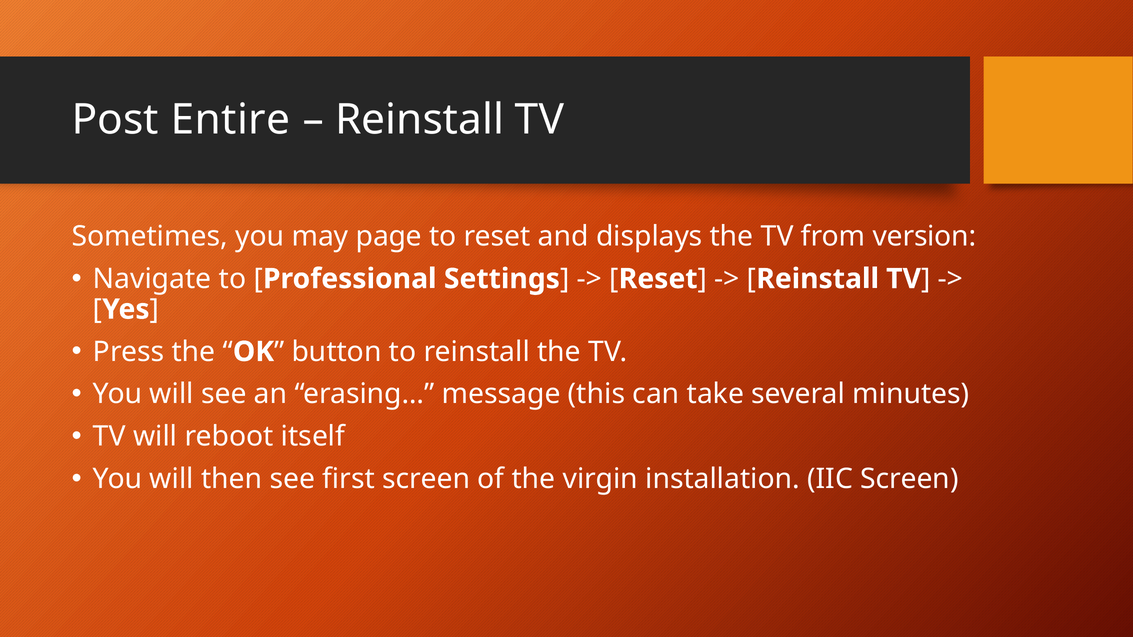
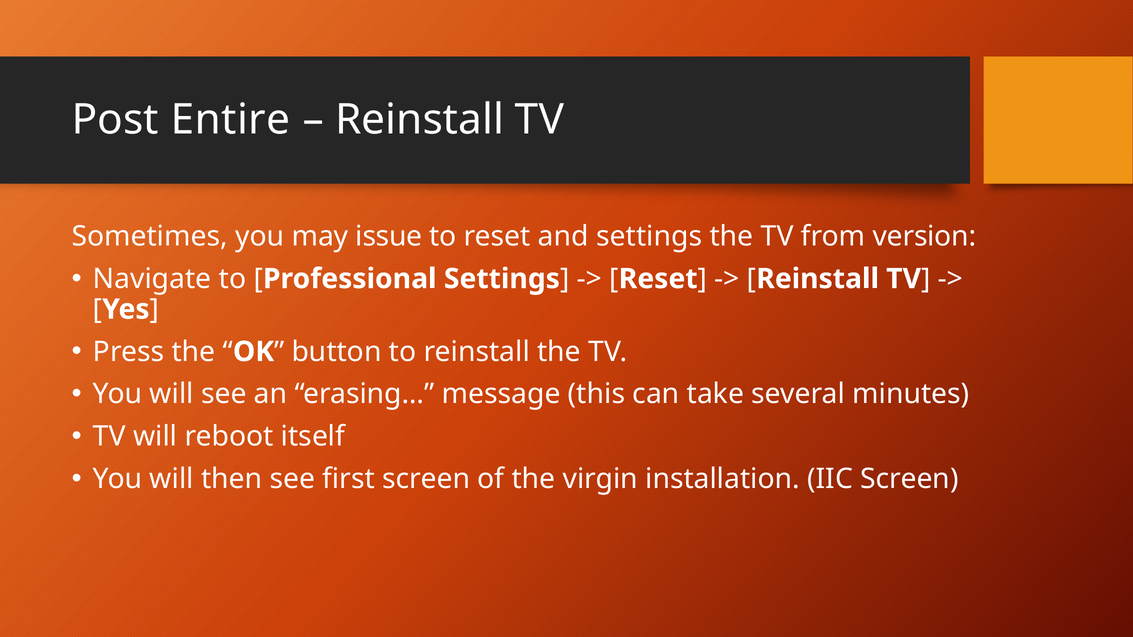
page: page -> issue (389, 237)
and displays: displays -> settings (649, 237)
